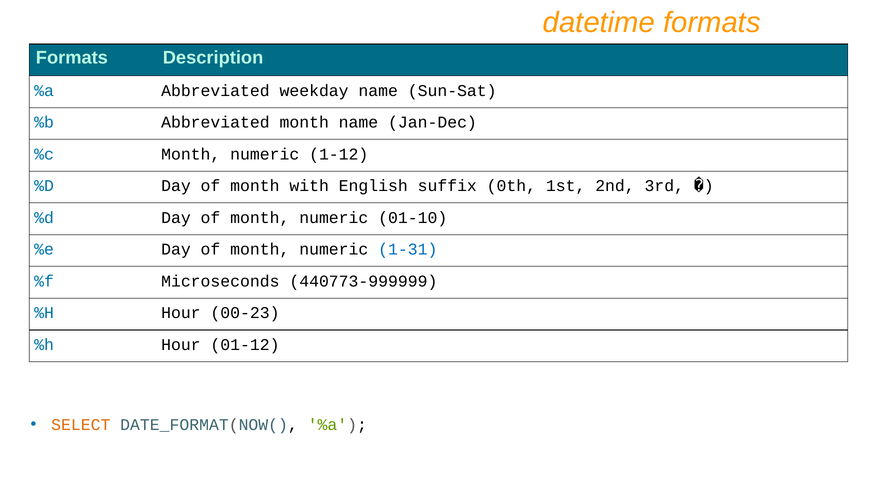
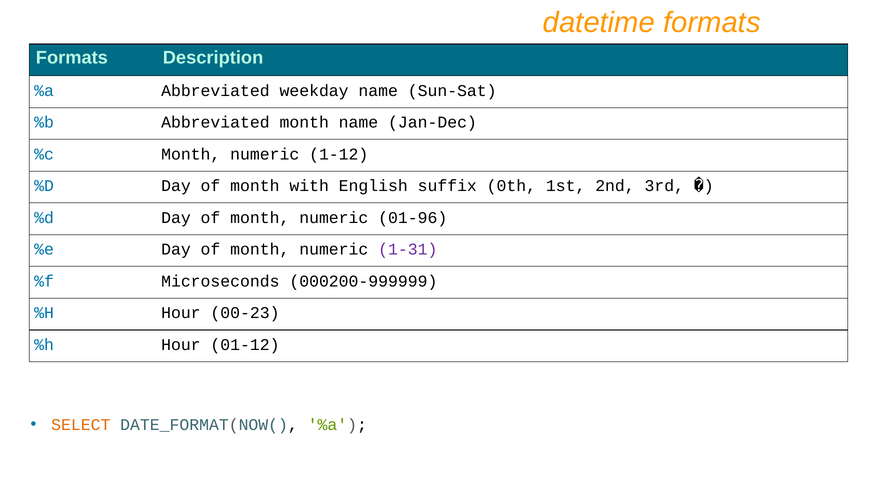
01-10: 01-10 -> 01-96 (413, 218)
1-31 colour: blue -> purple (408, 250)
440773-999999: 440773-999999 -> 000200-999999 (363, 281)
